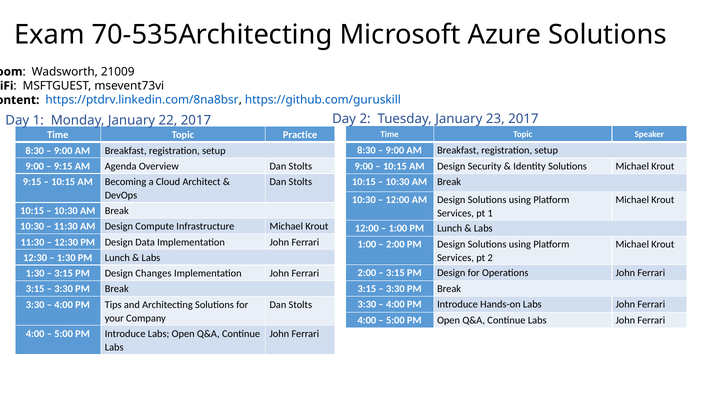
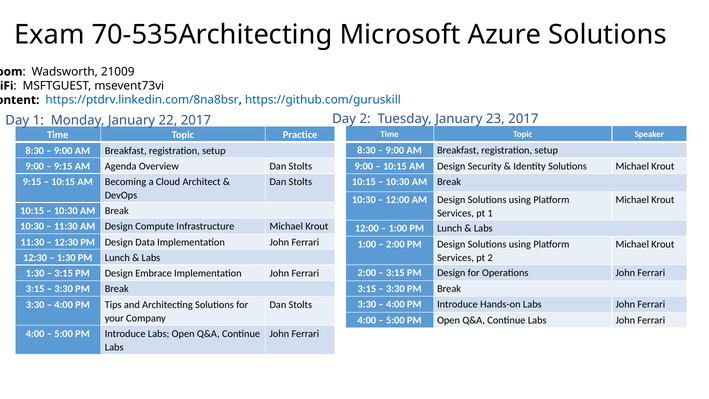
Changes: Changes -> Embrace (154, 273)
